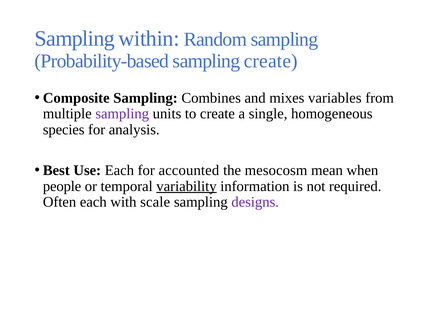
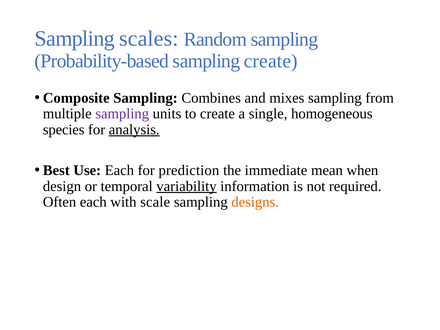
within: within -> scales (149, 39)
mixes variables: variables -> sampling (335, 98)
analysis underline: none -> present (134, 130)
accounted: accounted -> prediction (189, 170)
mesocosm: mesocosm -> immediate (276, 170)
people: people -> design (62, 186)
designs colour: purple -> orange (255, 202)
